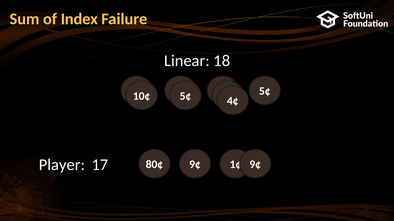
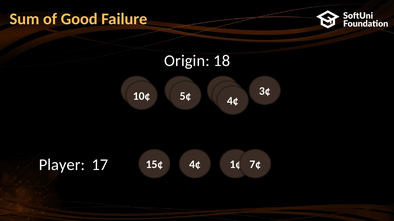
Index: Index -> Good (79, 19)
Linear: Linear -> Origin (187, 61)
5¢: 5¢ -> 3¢ (265, 91)
9¢: 9¢ -> 4¢ (195, 165)
9¢: 9¢ -> 7¢ (255, 165)
80¢: 80¢ -> 15¢ (154, 165)
